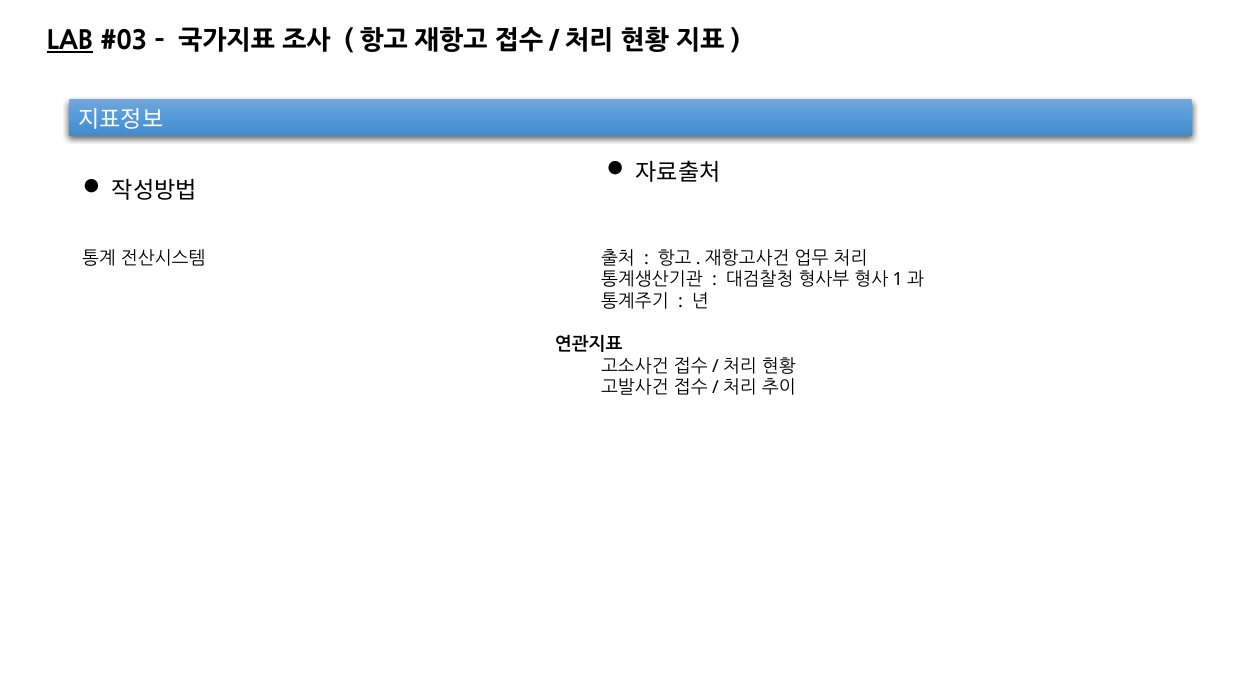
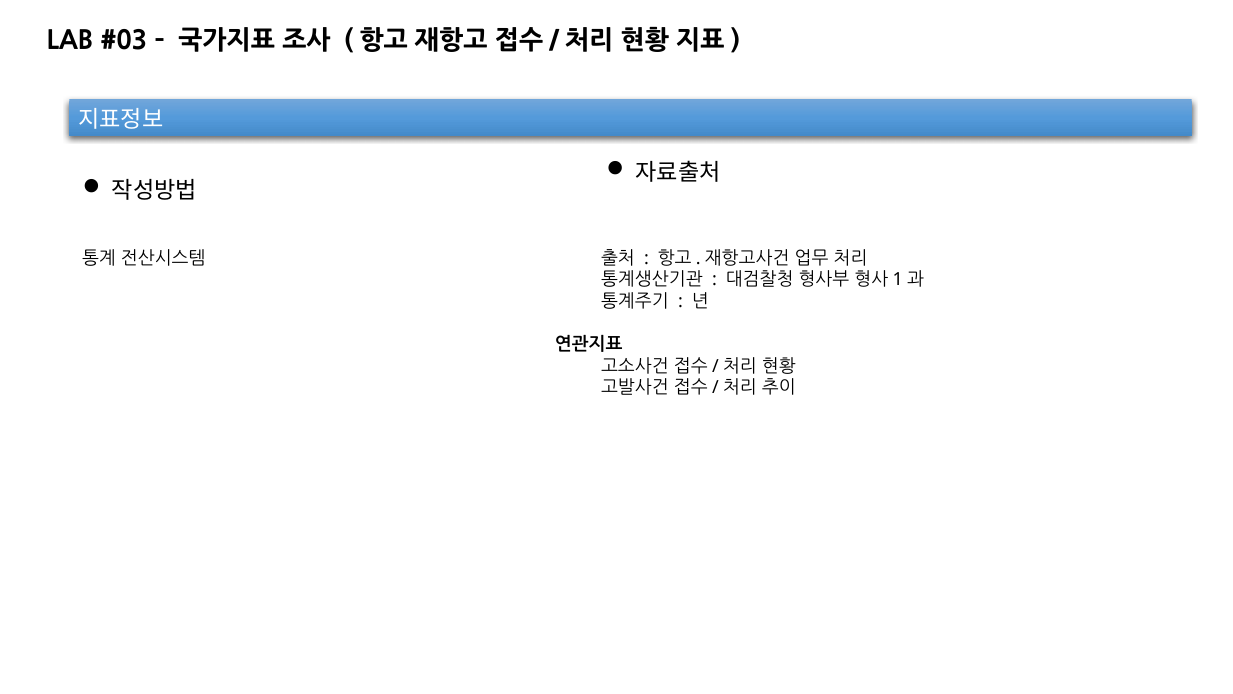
LAB underline: present -> none (70, 41)
